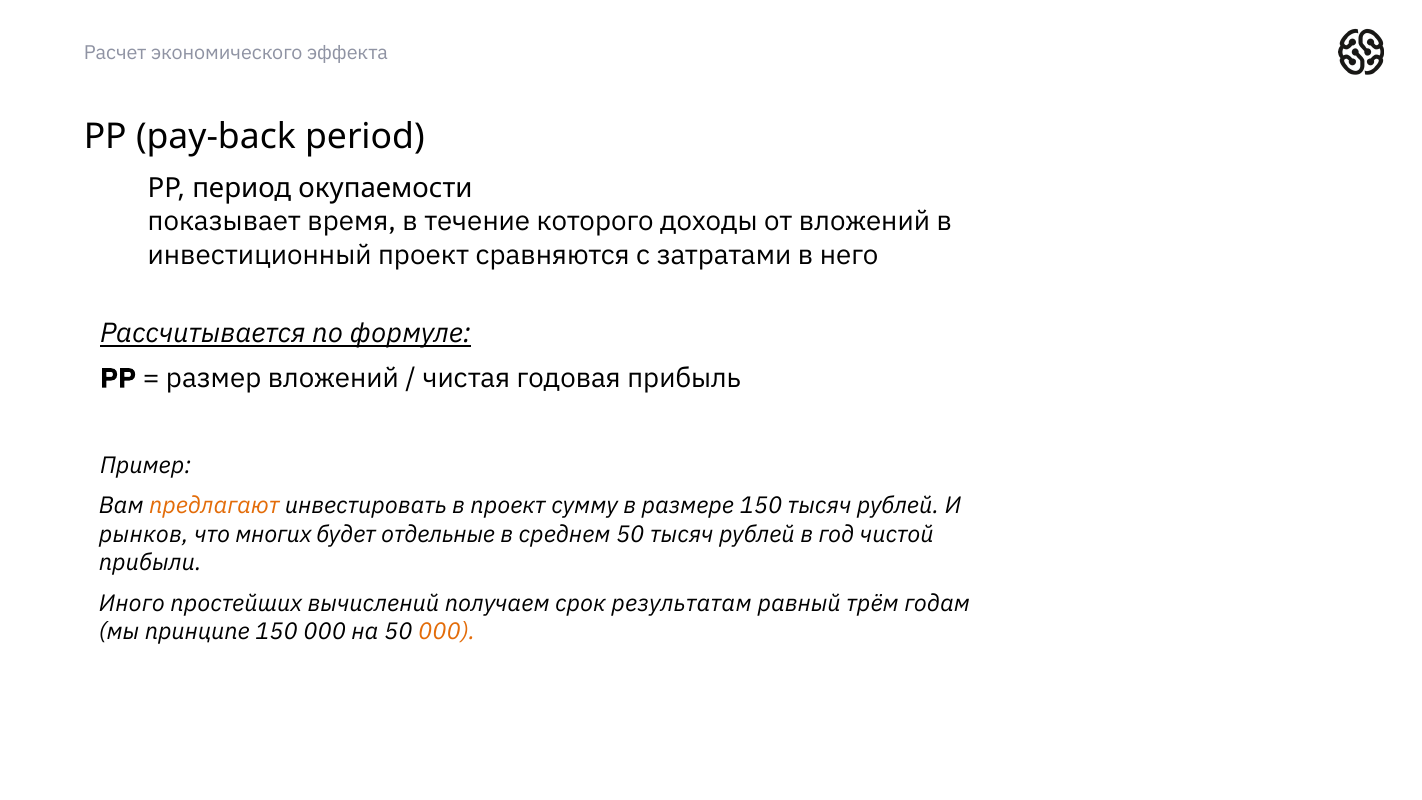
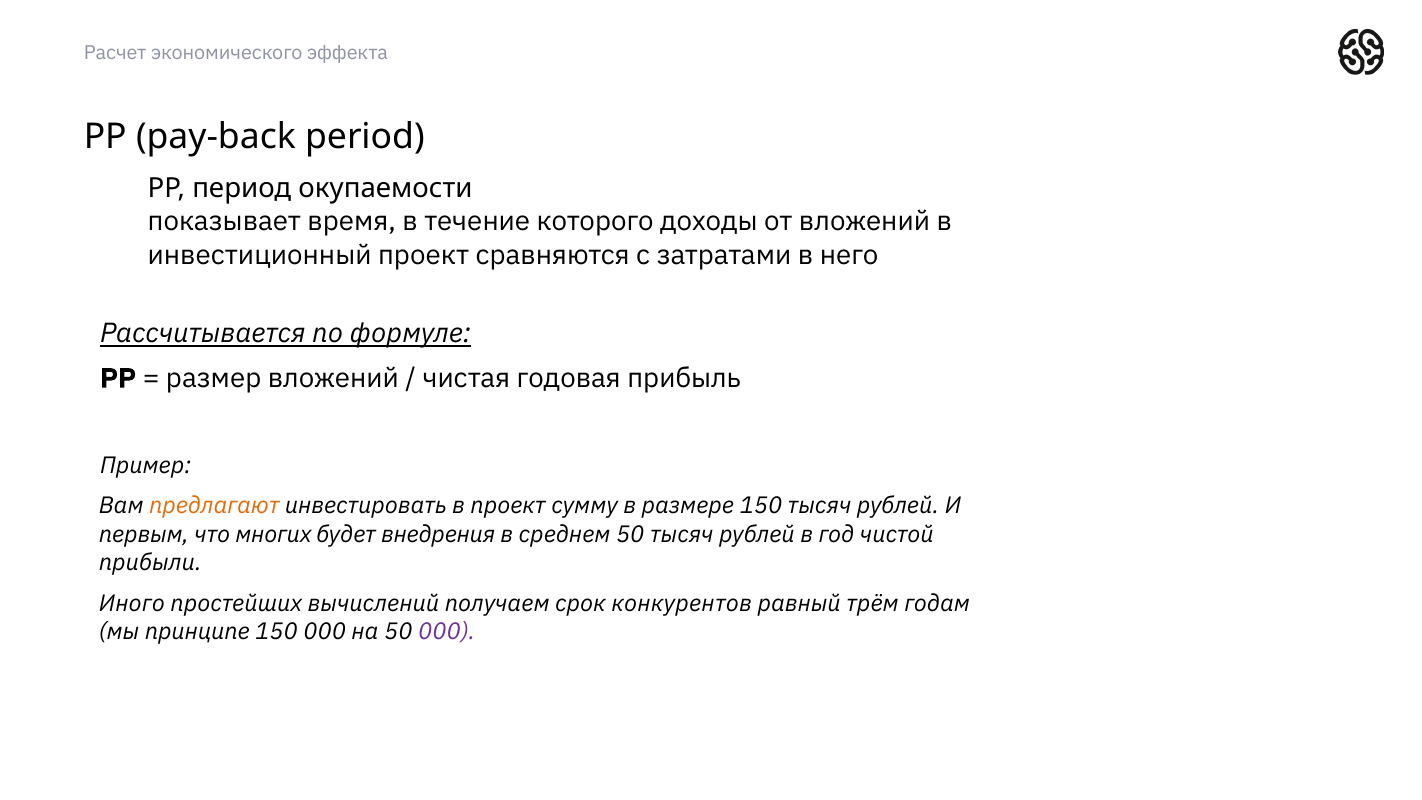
рынков: рынков -> первым (144, 535)
отдельные: отдельные -> внедрения (438, 535)
результатам: результатам -> конкурентов (682, 603)
000 colour: orange -> purple (447, 632)
